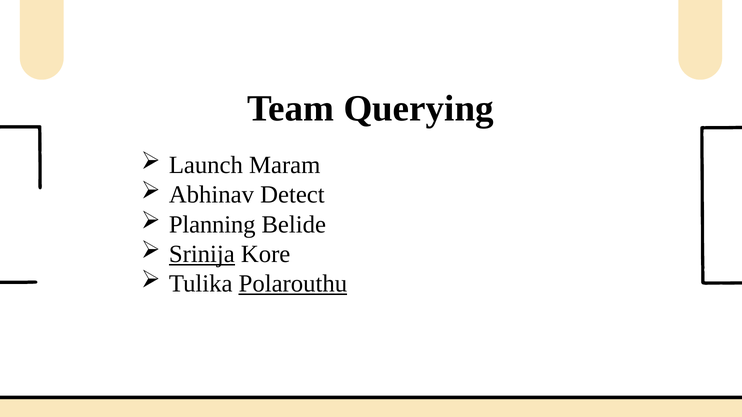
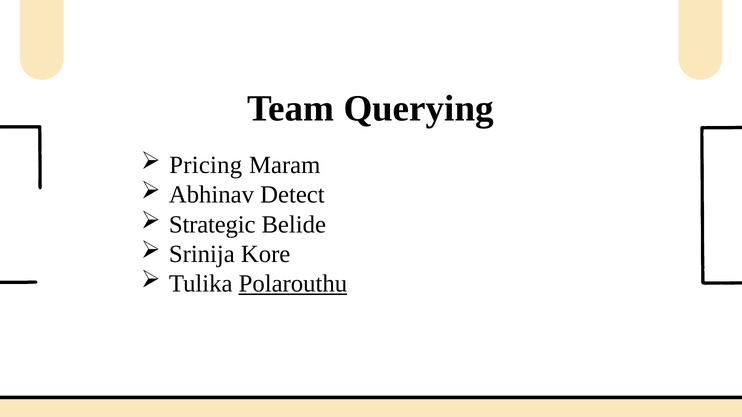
Launch: Launch -> Pricing (206, 165)
Planning: Planning -> Strategic (212, 225)
Srinija underline: present -> none (202, 254)
